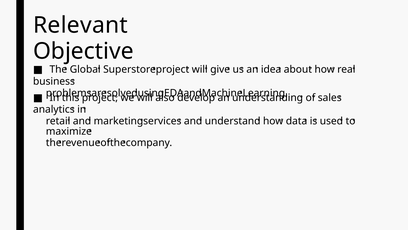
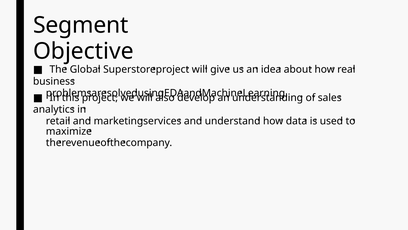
Relevant: Relevant -> Segment (81, 25)
